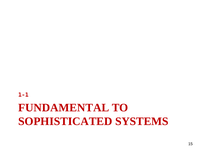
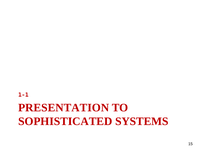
FUNDAMENTAL: FUNDAMENTAL -> PRESENTATION (64, 107)
